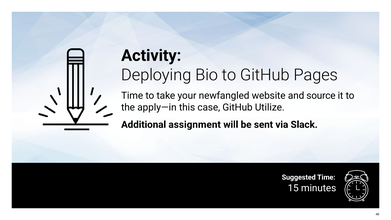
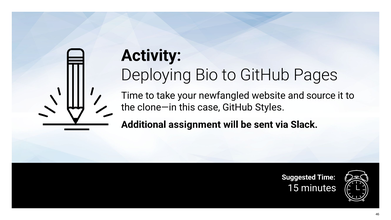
apply—in: apply—in -> clone—in (157, 107)
Utilize: Utilize -> Styles (270, 107)
